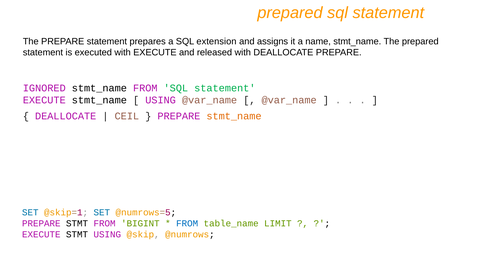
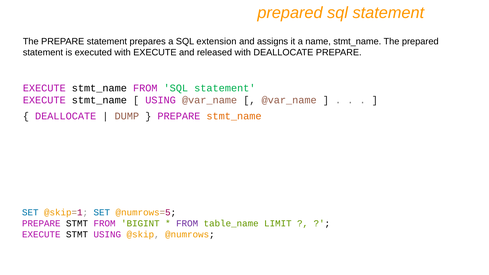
IGNORED: IGNORED -> EXECUTE (44, 88)
CEIL: CEIL -> DUMP (127, 116)
FROM colour: blue -> purple (187, 223)
